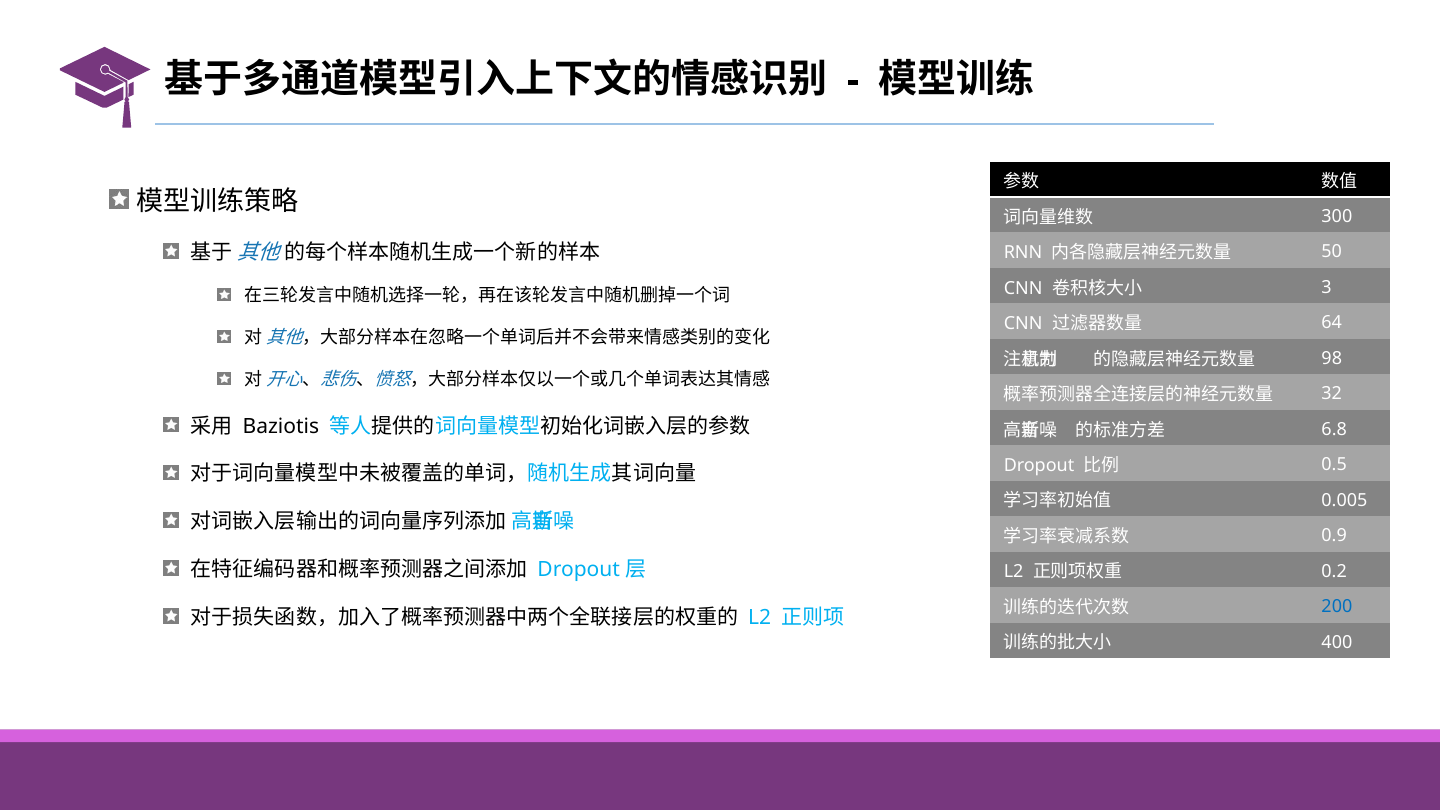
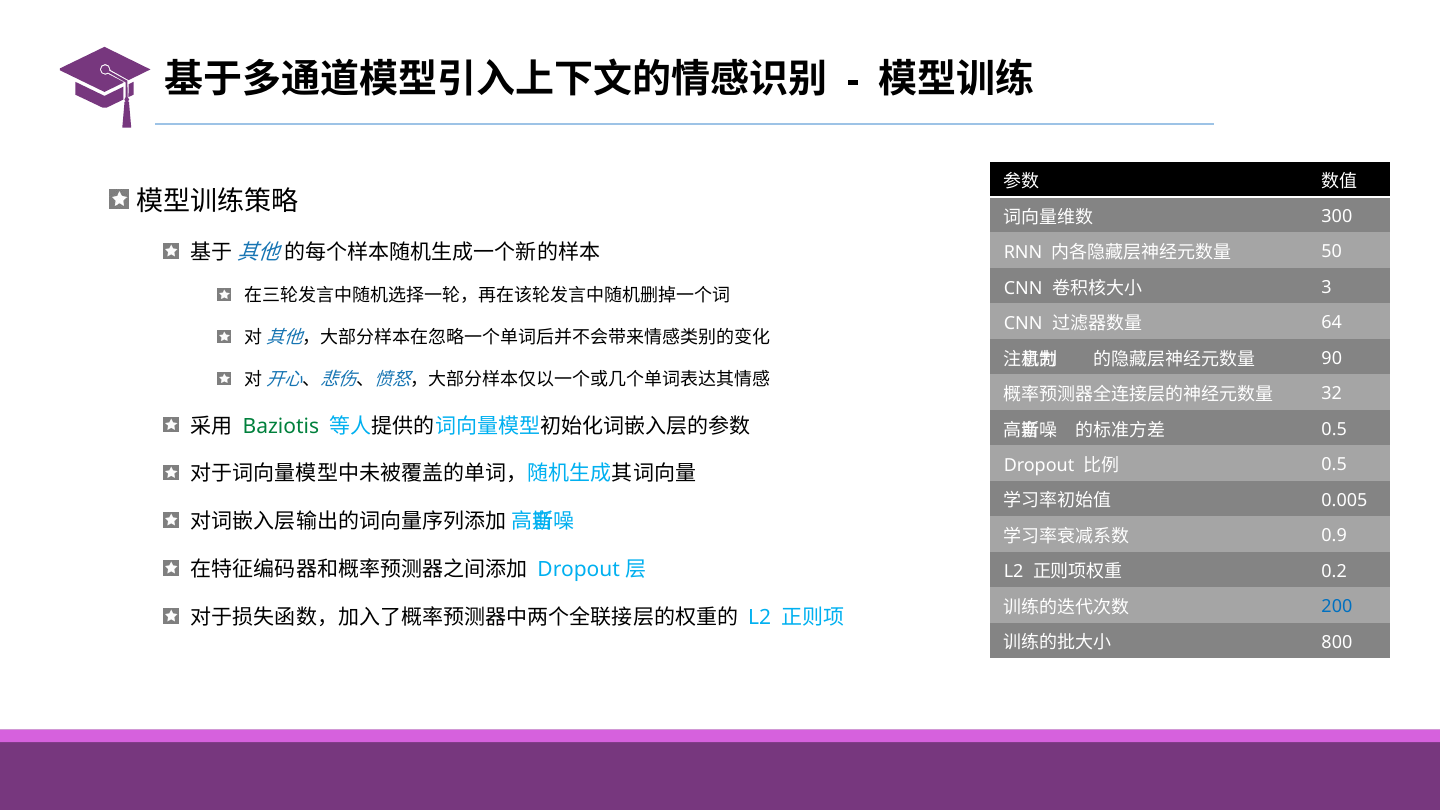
98: 98 -> 90 (1332, 358)
Baziotis colour: black -> green (281, 426)
6.8: 6.8 -> 0.5 (1334, 429)
400: 400 -> 800 (1337, 642)
